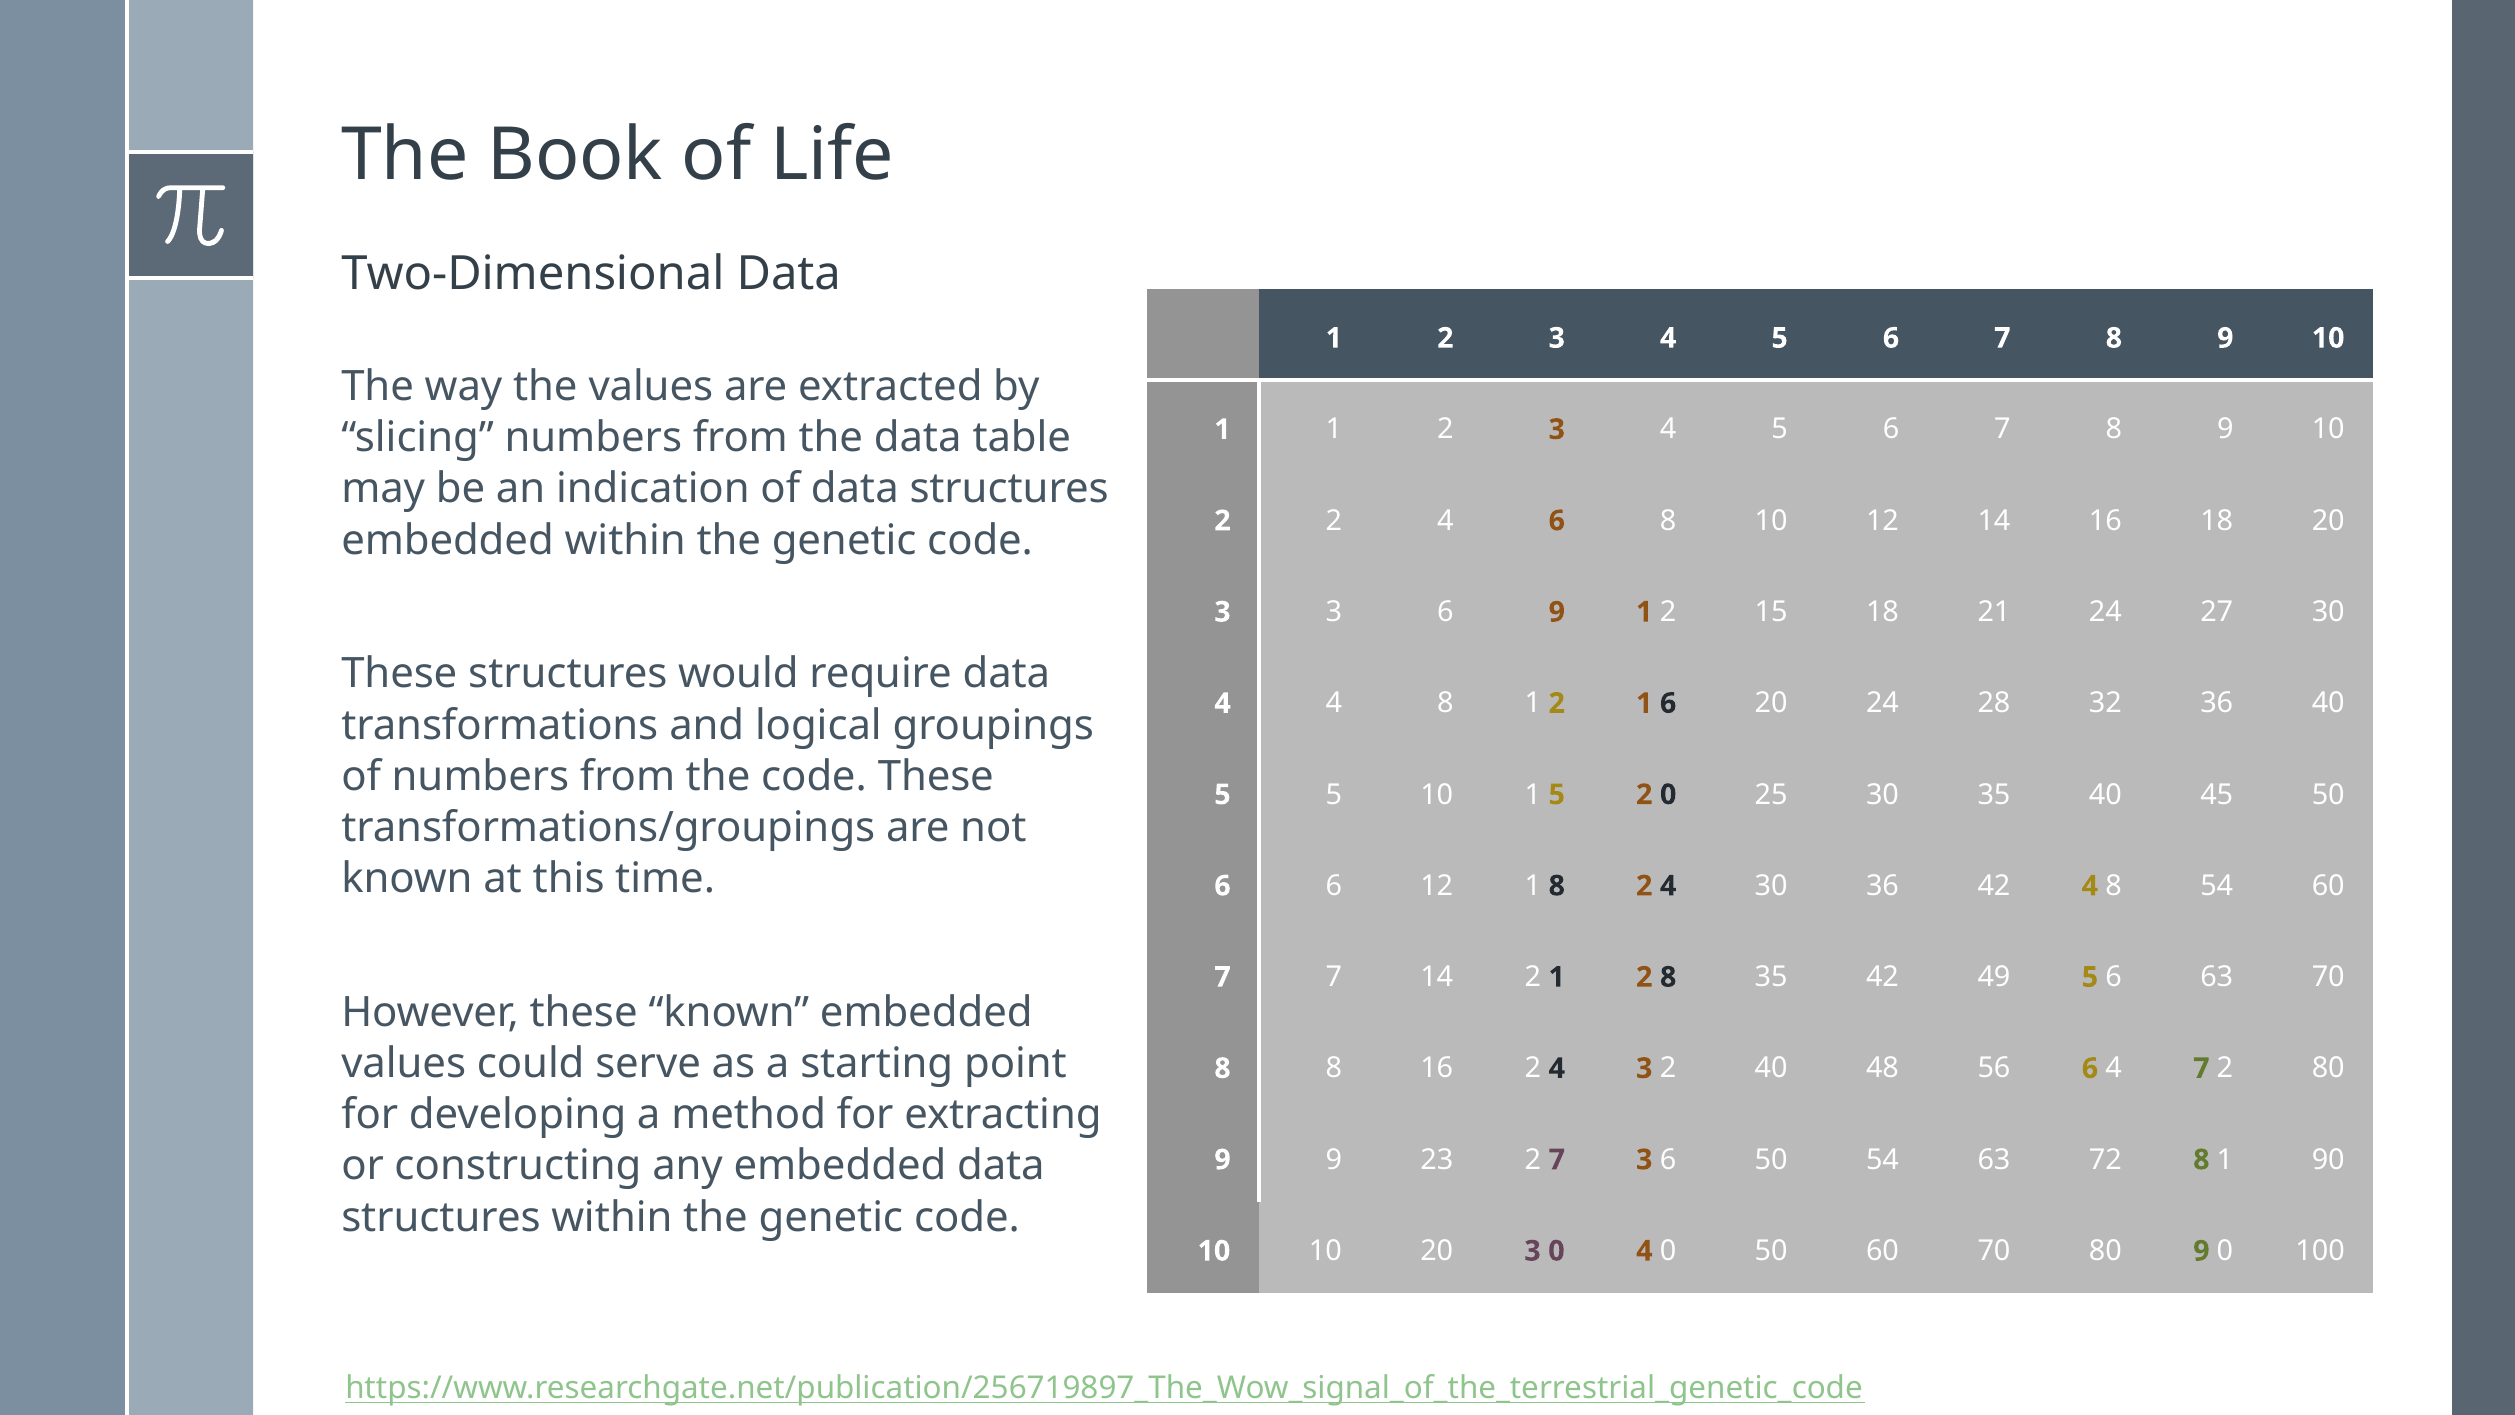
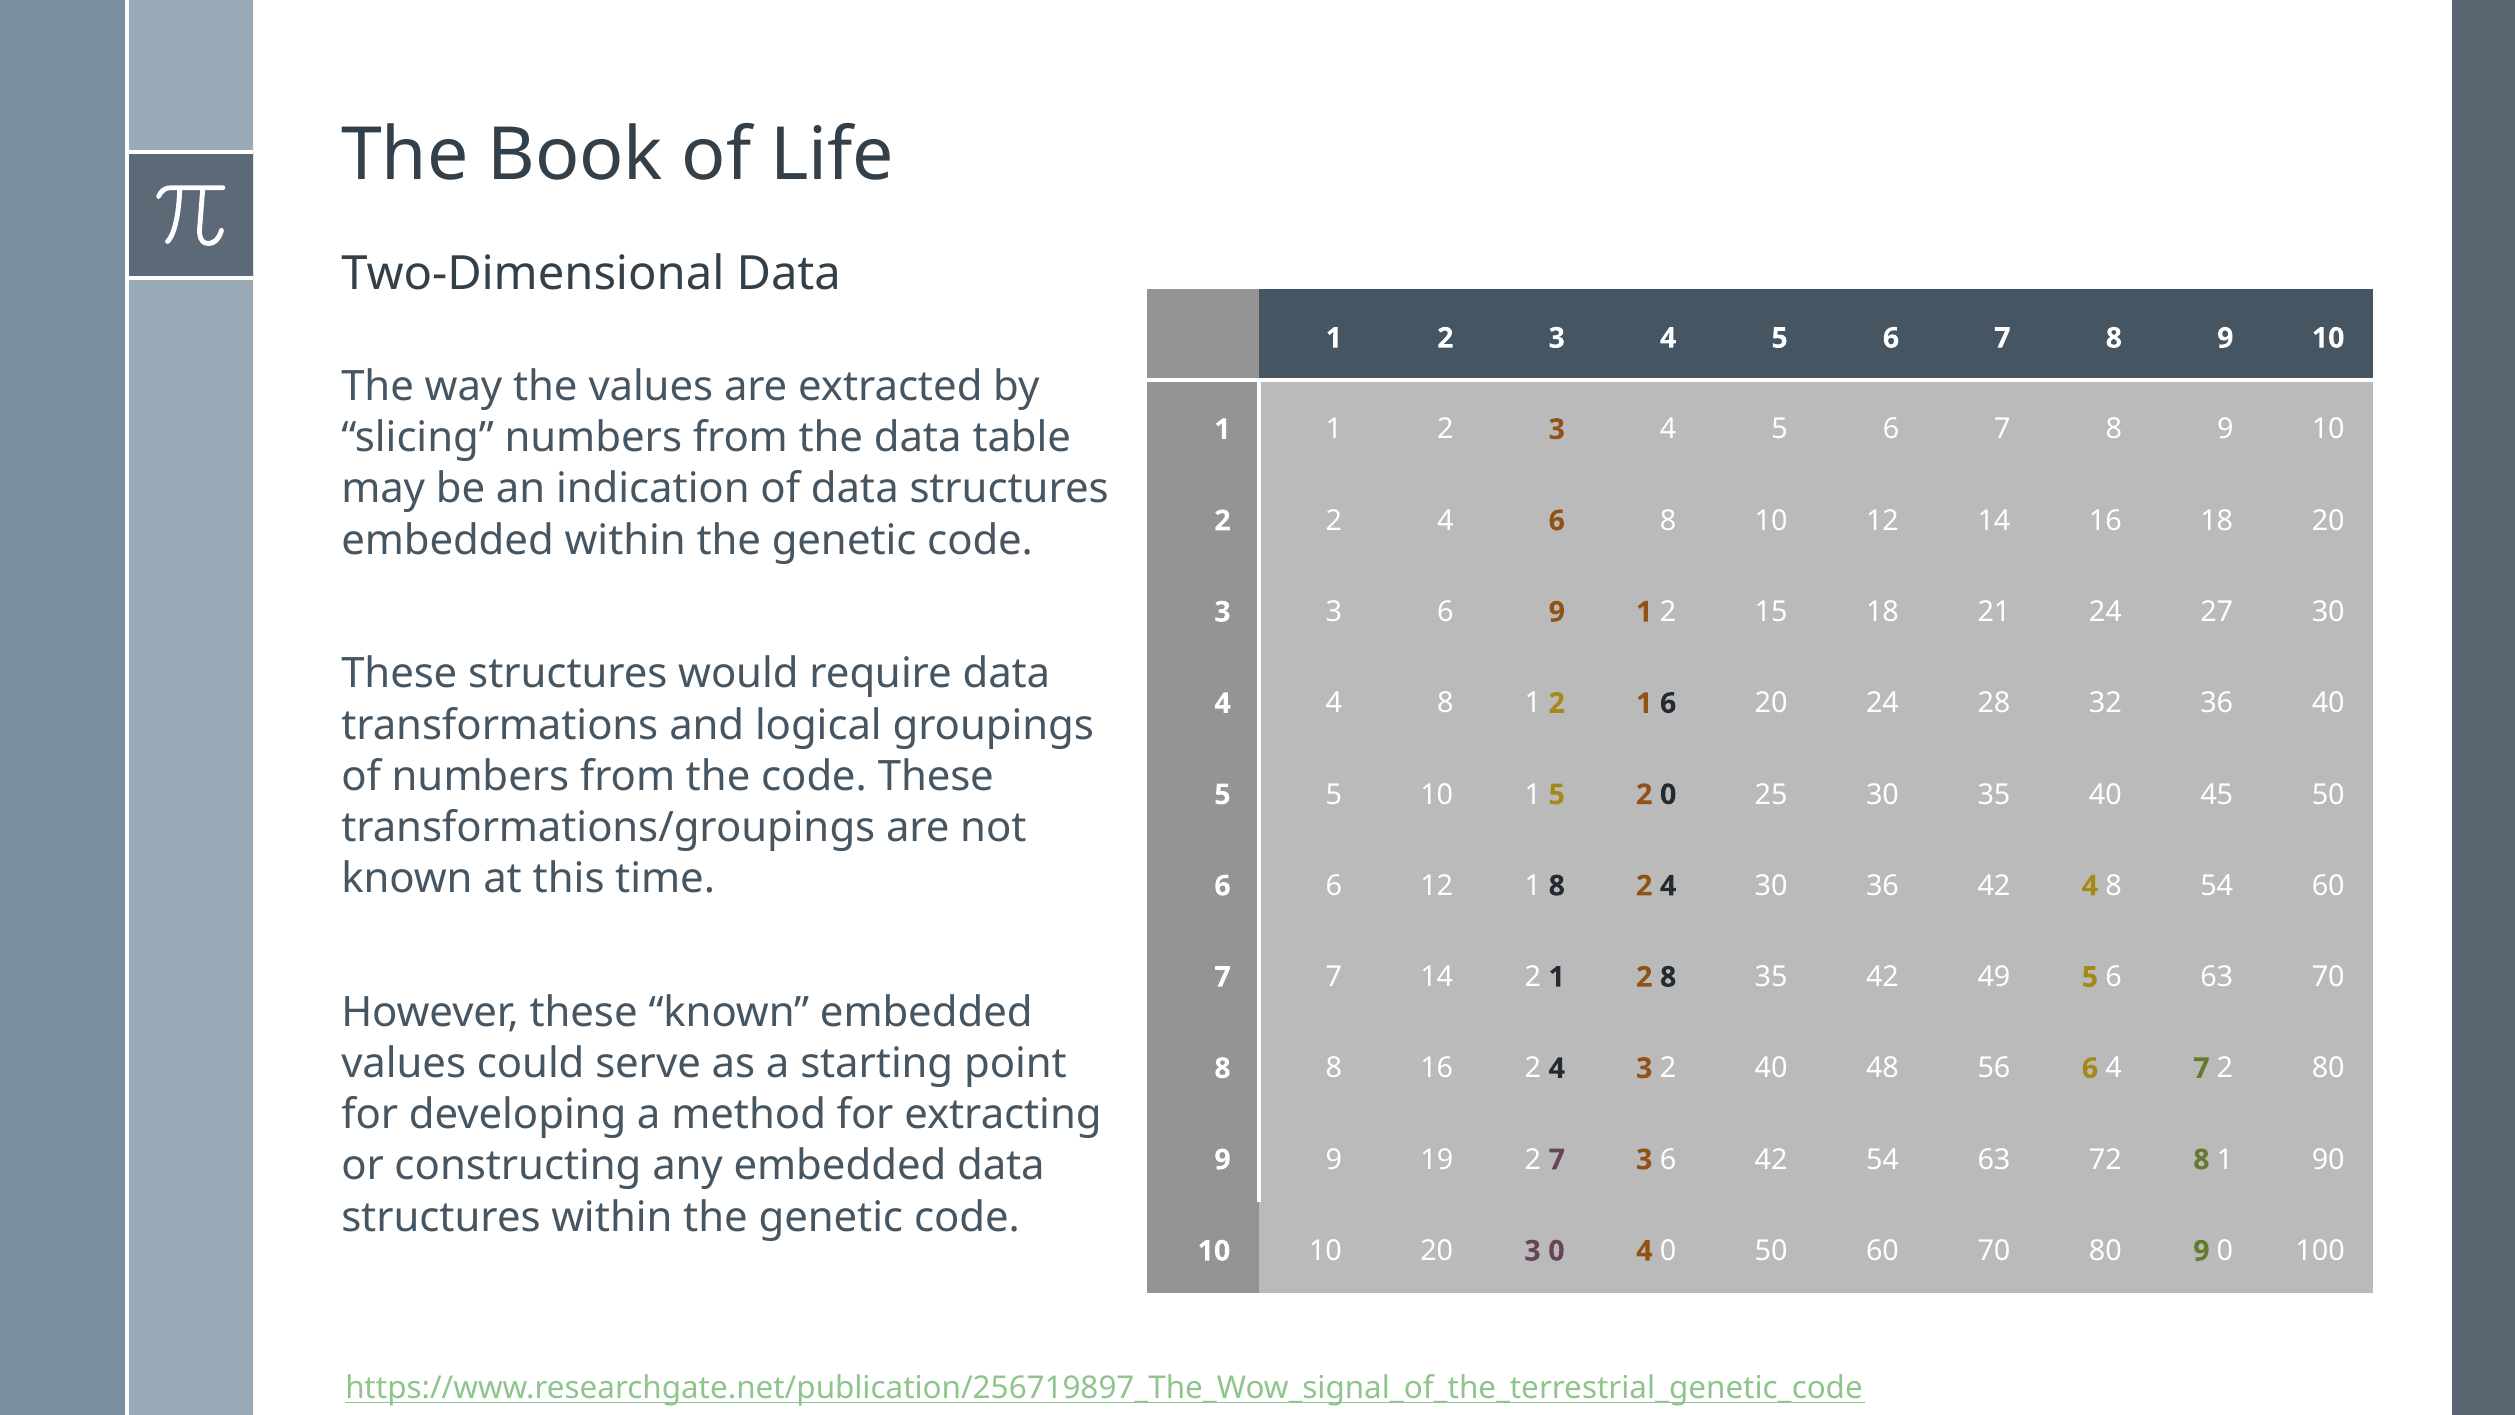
23: 23 -> 19 (1437, 1160)
6 50: 50 -> 42 (1771, 1160)
